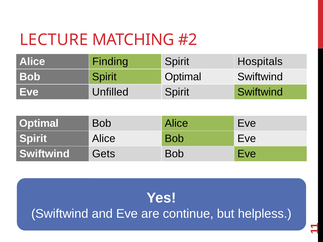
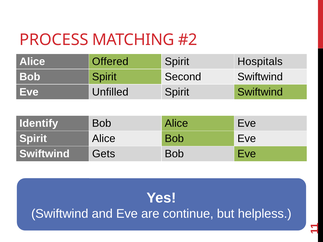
LECTURE: LECTURE -> PROCESS (54, 40)
Finding: Finding -> Offered (110, 62)
Spirit Optimal: Optimal -> Second (183, 77)
Optimal: Optimal -> Identify (39, 124)
